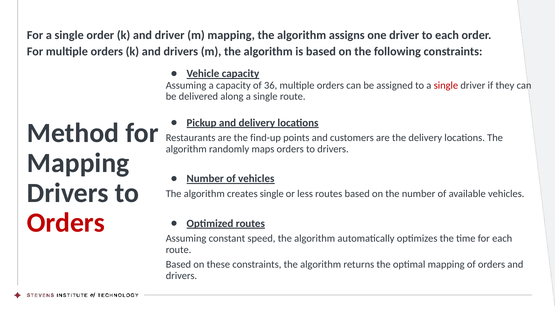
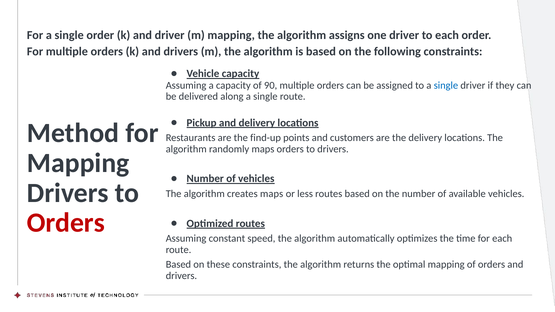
36: 36 -> 90 (271, 85)
single colour: red -> blue (446, 85)
creates single: single -> maps (272, 194)
